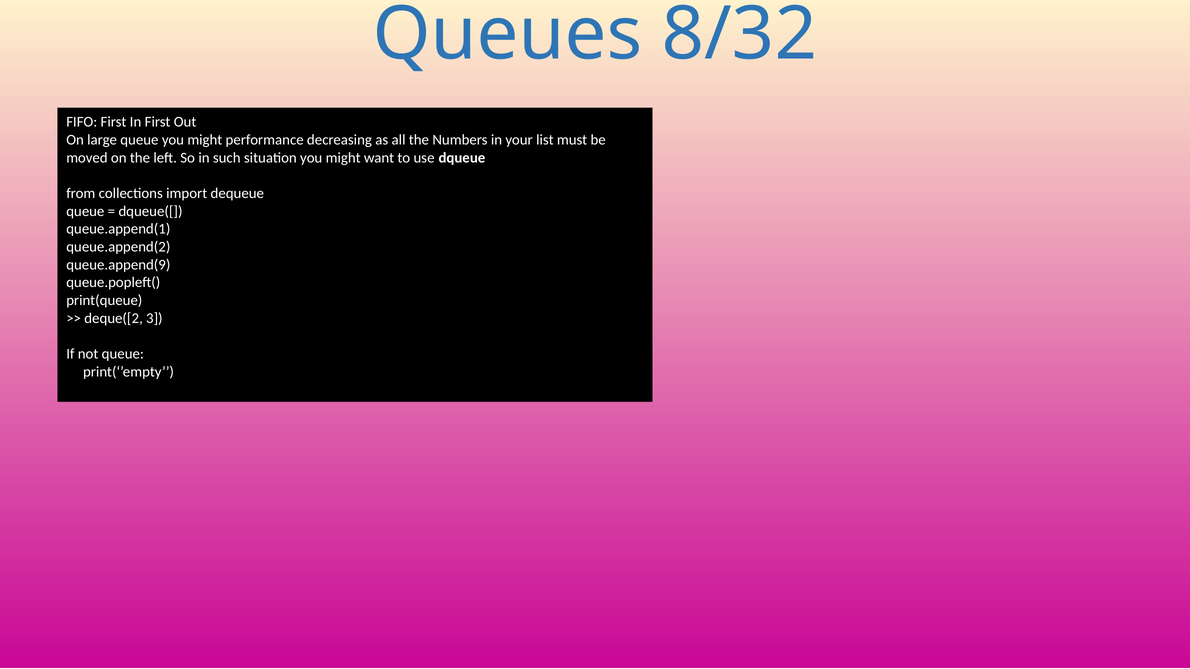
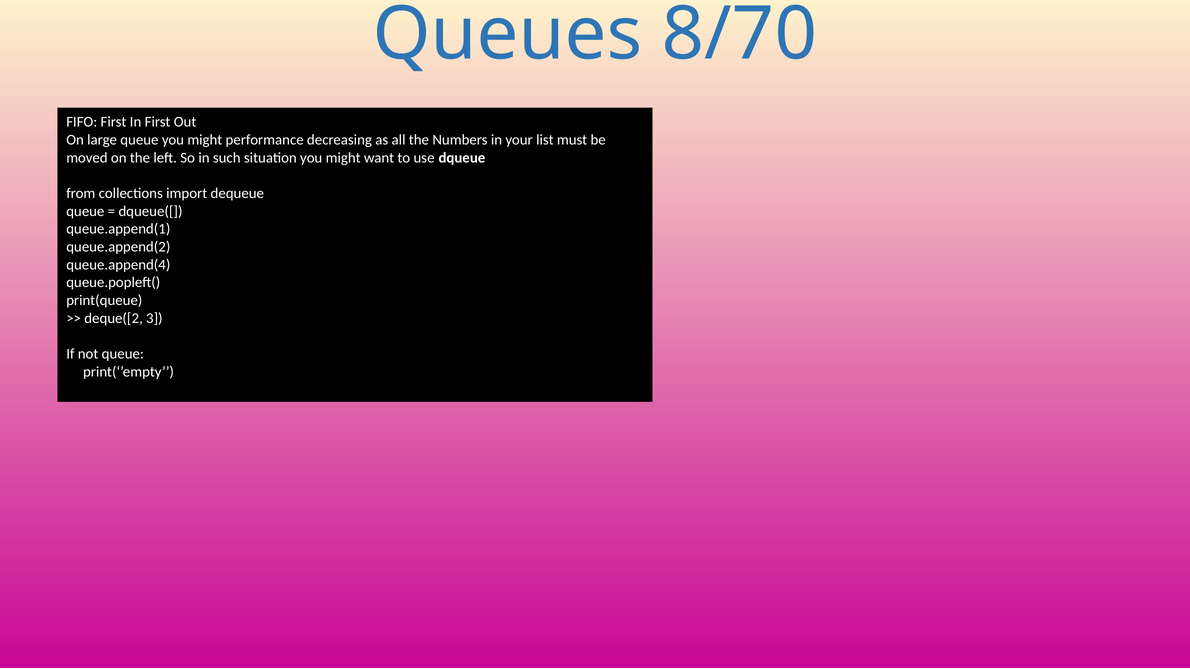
8/32: 8/32 -> 8/70 (739, 34)
queue.append(9: queue.append(9 -> queue.append(4 (118, 265)
